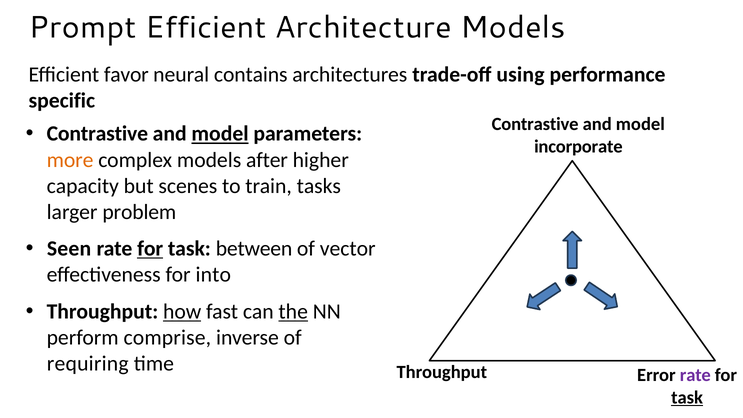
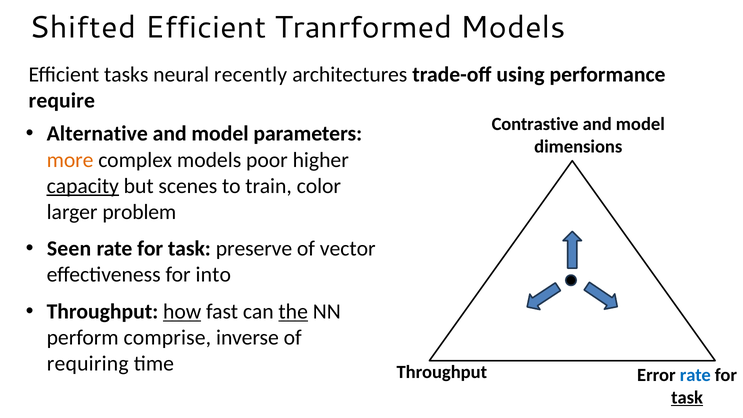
Prompt: Prompt -> Shifted (83, 27)
Architecture: Architecture -> Tranrformed (363, 27)
favor: favor -> tasks (126, 75)
contains: contains -> recently (251, 75)
specific: specific -> require (62, 101)
Contrastive: Contrastive -> Alternative (97, 134)
model underline: present -> none (220, 134)
incorporate: incorporate -> dimensions (578, 146)
after: after -> poor (267, 160)
capacity underline: none -> present (83, 186)
tasks: tasks -> color (319, 186)
for underline: present -> none (150, 249)
between: between -> preserve (254, 249)
rate colour: purple -> blue (695, 375)
